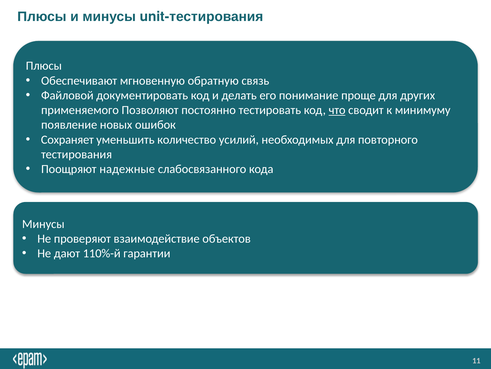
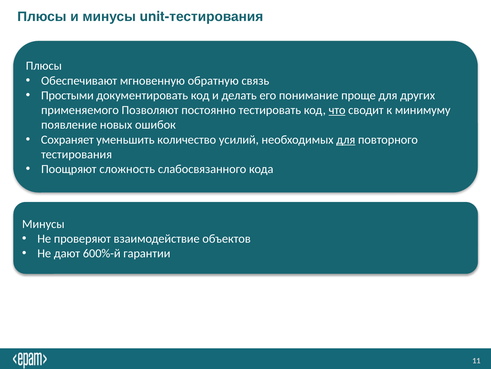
Файловой: Файловой -> Простыми (67, 95)
для underline: none -> present (346, 139)
надежные: надежные -> сложность (127, 169)
110%-й: 110%-й -> 600%-й (102, 253)
